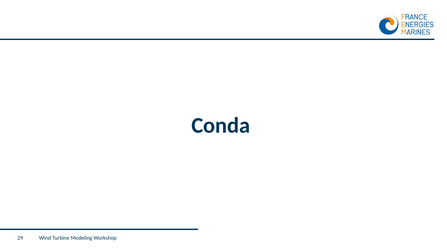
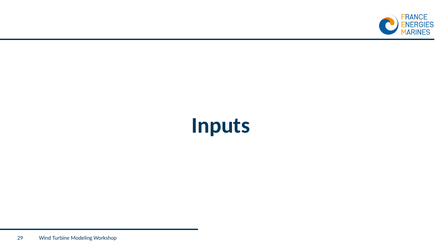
Conda: Conda -> Inputs (221, 126)
